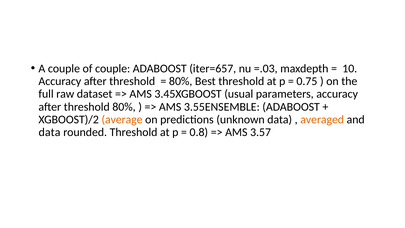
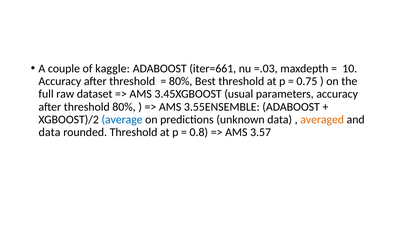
of couple: couple -> kaggle (113, 68)
iter=657: iter=657 -> iter=661 (213, 68)
average colour: orange -> blue (122, 120)
